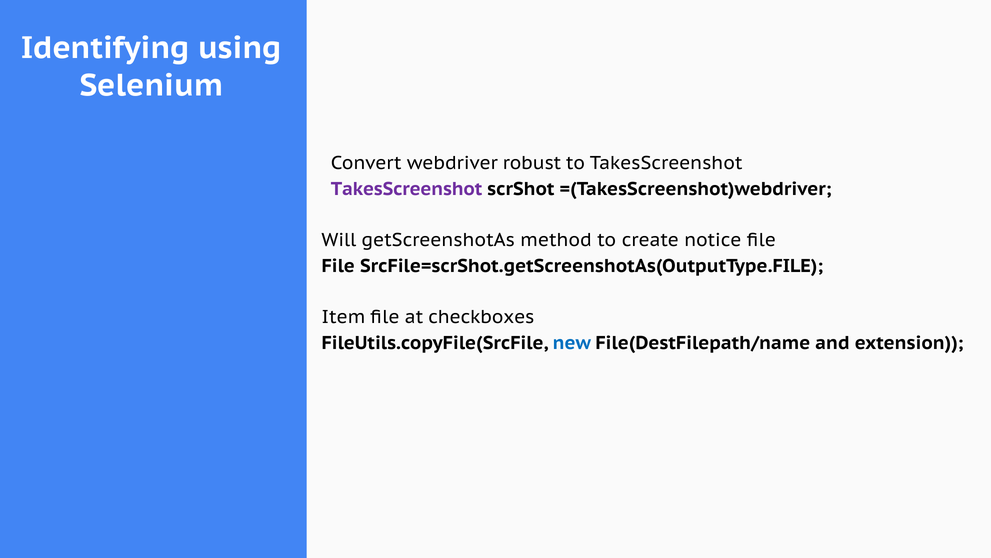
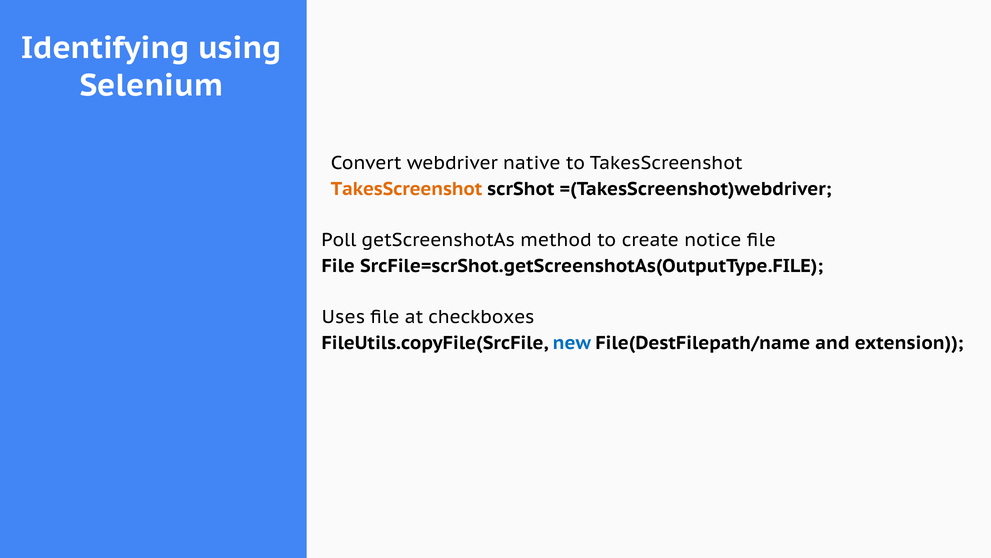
robust: robust -> native (532, 163)
TakesScreenshot colour: purple -> orange (407, 189)
Will: Will -> Poll (339, 240)
Item: Item -> Uses (343, 317)
